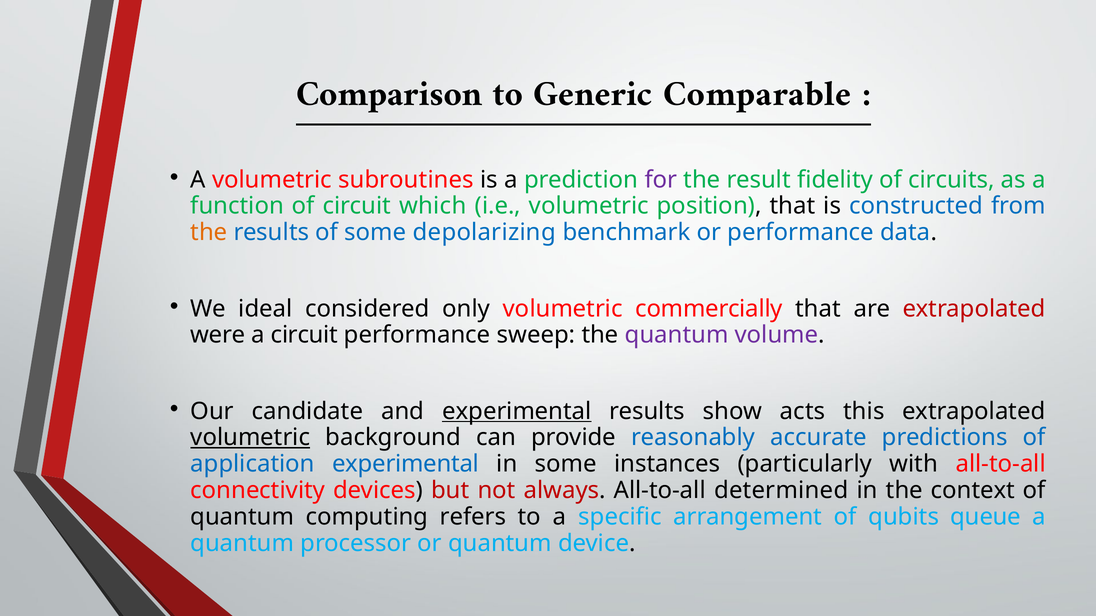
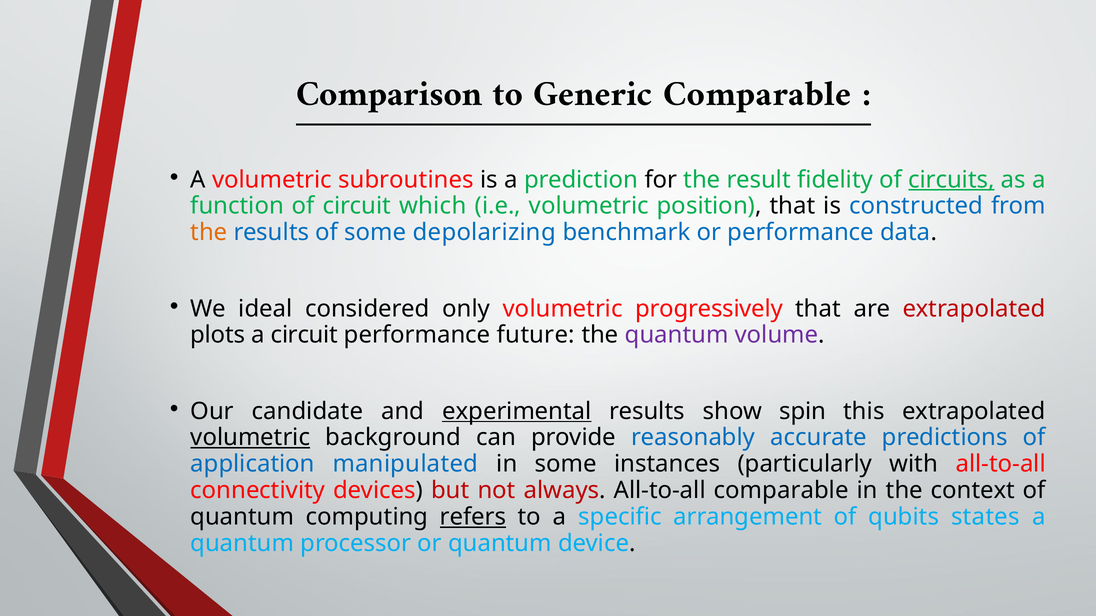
for colour: purple -> black (661, 180)
circuits underline: none -> present (951, 180)
commercially: commercially -> progressively (709, 309)
were: were -> plots (218, 335)
sweep: sweep -> future (536, 335)
acts: acts -> spin (803, 412)
application experimental: experimental -> manipulated (405, 464)
All-to-all determined: determined -> comparable (781, 491)
refers underline: none -> present (473, 517)
queue: queue -> states (985, 517)
